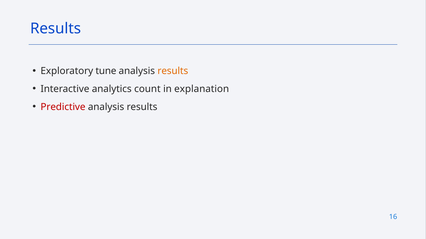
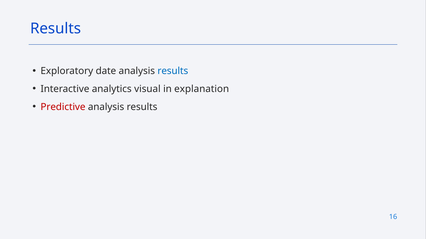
tune: tune -> date (106, 71)
results colour: orange -> blue (173, 71)
count: count -> visual (147, 89)
